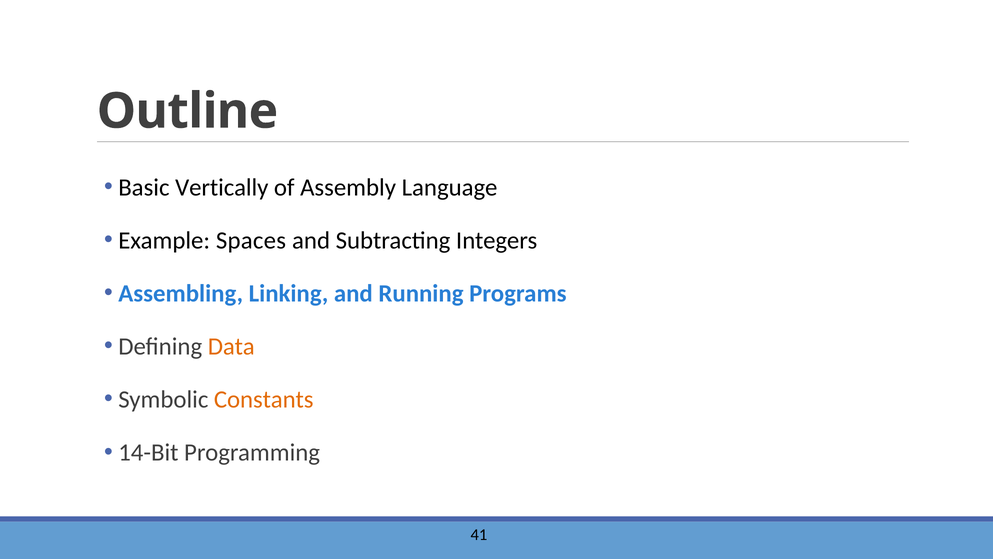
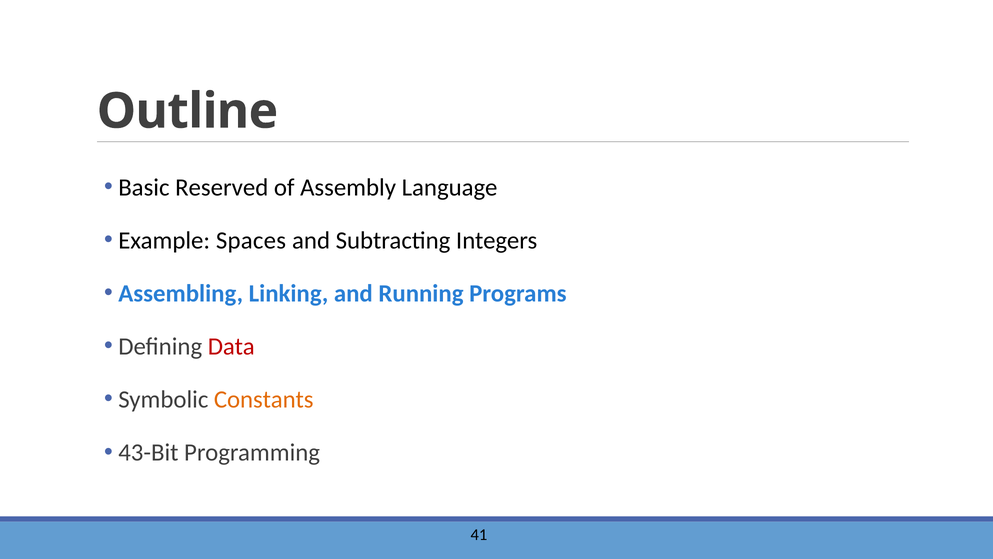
Vertically: Vertically -> Reserved (222, 187)
Data colour: orange -> red (231, 346)
14-Bit: 14-Bit -> 43-Bit (148, 452)
